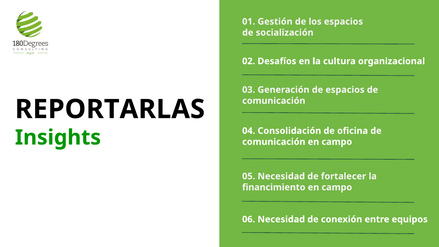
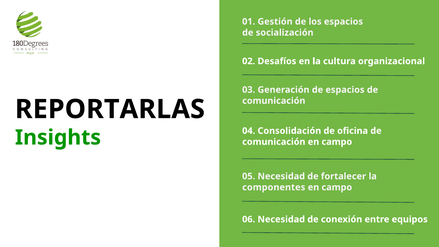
financimiento: financimiento -> componentes (274, 187)
